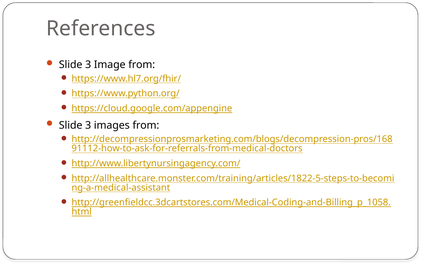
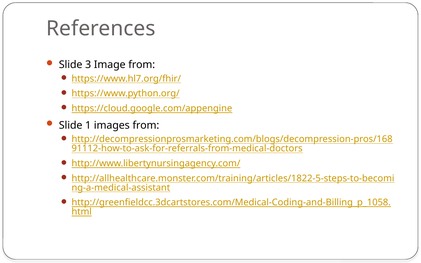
3: 3 -> 1 (88, 125)
